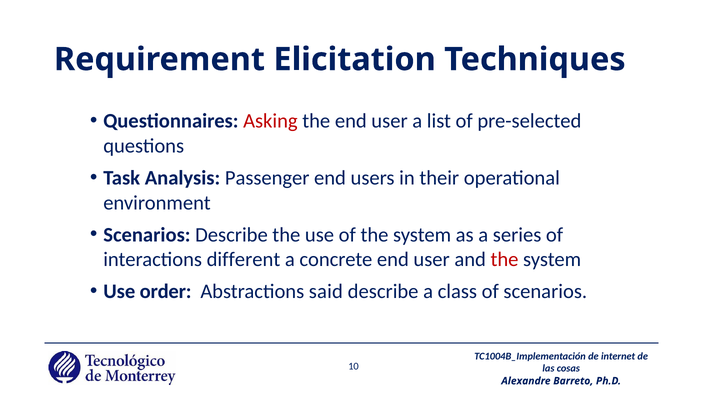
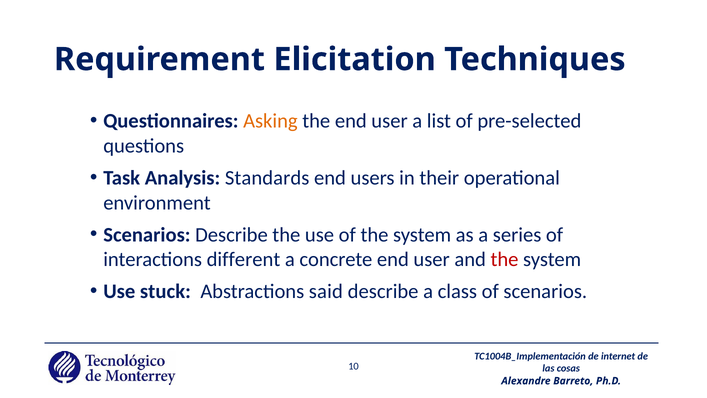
Asking colour: red -> orange (270, 121)
Passenger: Passenger -> Standards (267, 178)
order: order -> stuck (165, 291)
